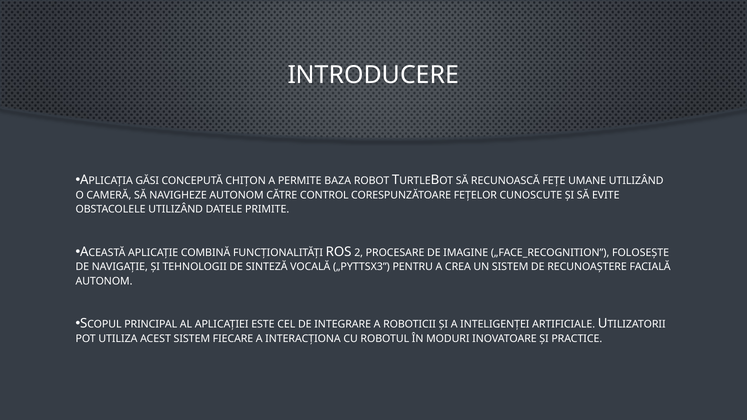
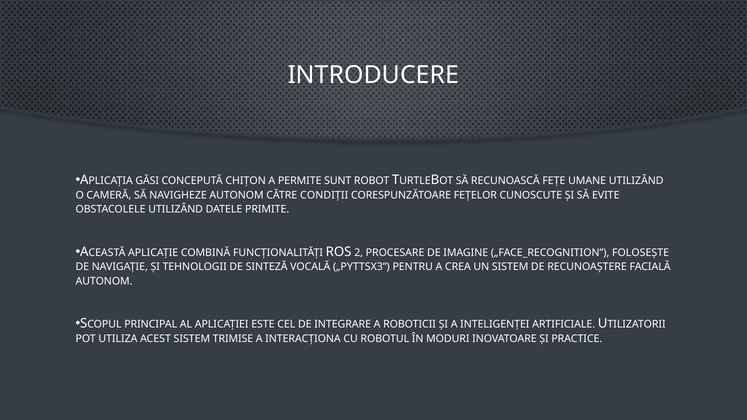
BAZA: BAZA -> SUNT (338, 181)
CONTROL: CONTROL -> CONDIȚII (324, 195)
FIECARE: FIECARE -> TRIMISE (233, 339)
